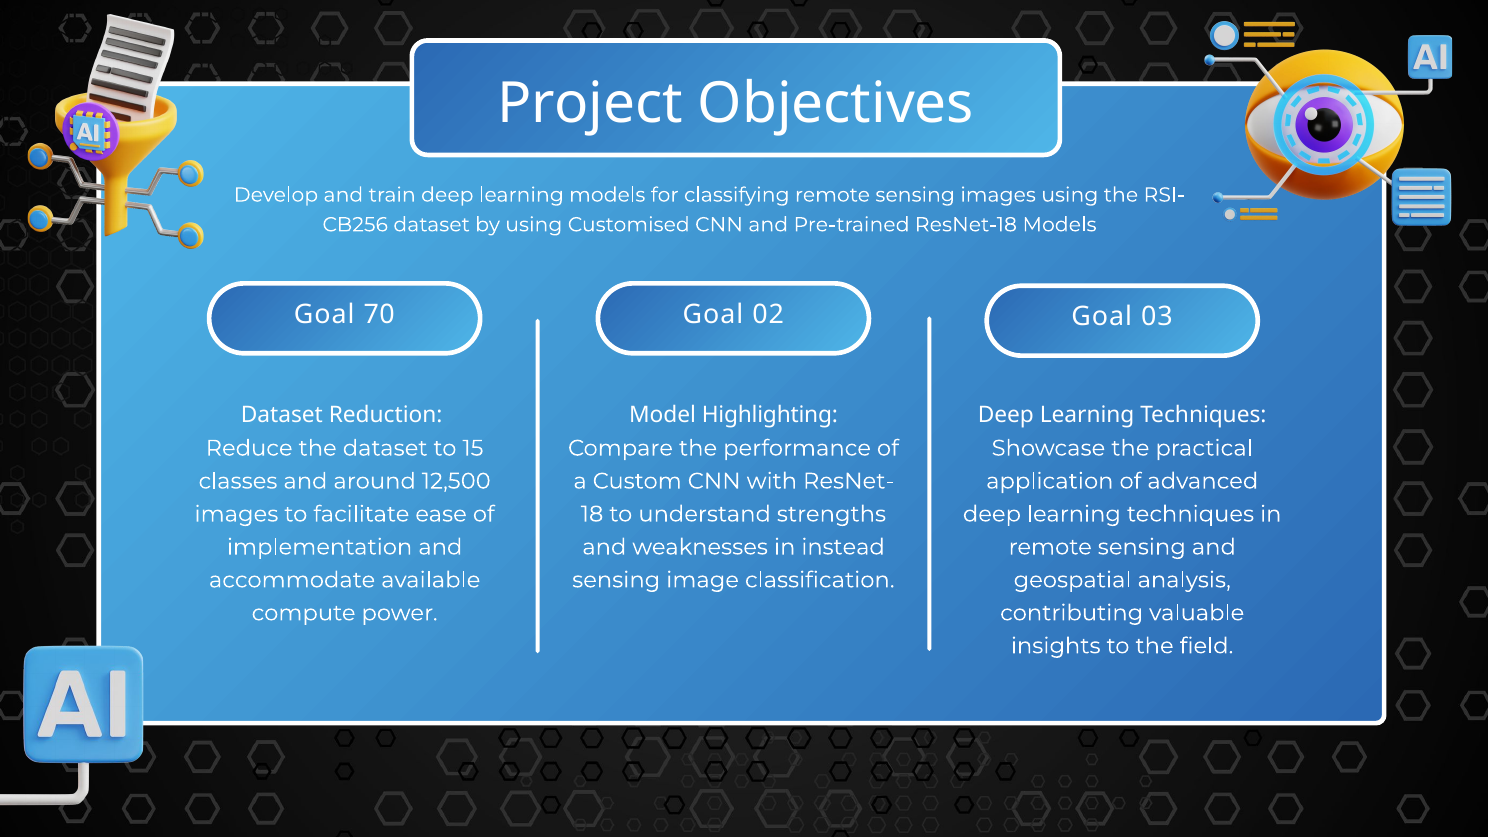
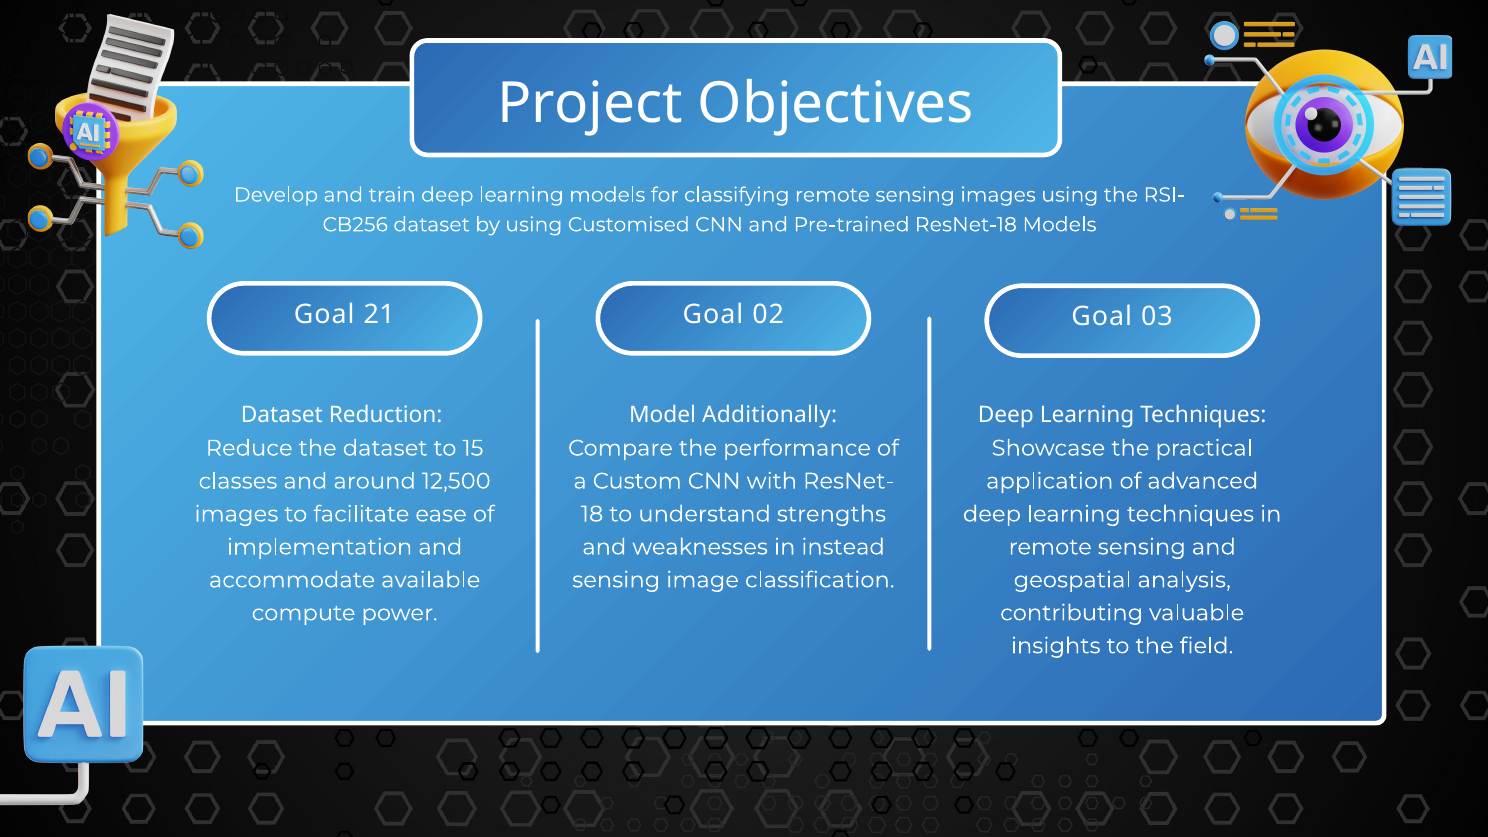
70: 70 -> 21 (379, 314)
Highlighting: Highlighting -> Additionally (770, 415)
